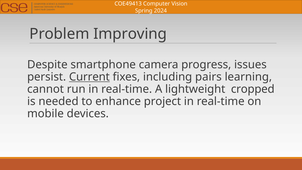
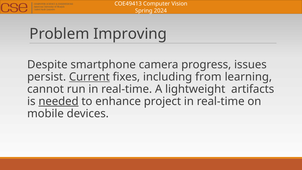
pairs: pairs -> from (208, 77)
cropped: cropped -> artifacts (253, 89)
needed underline: none -> present (58, 101)
